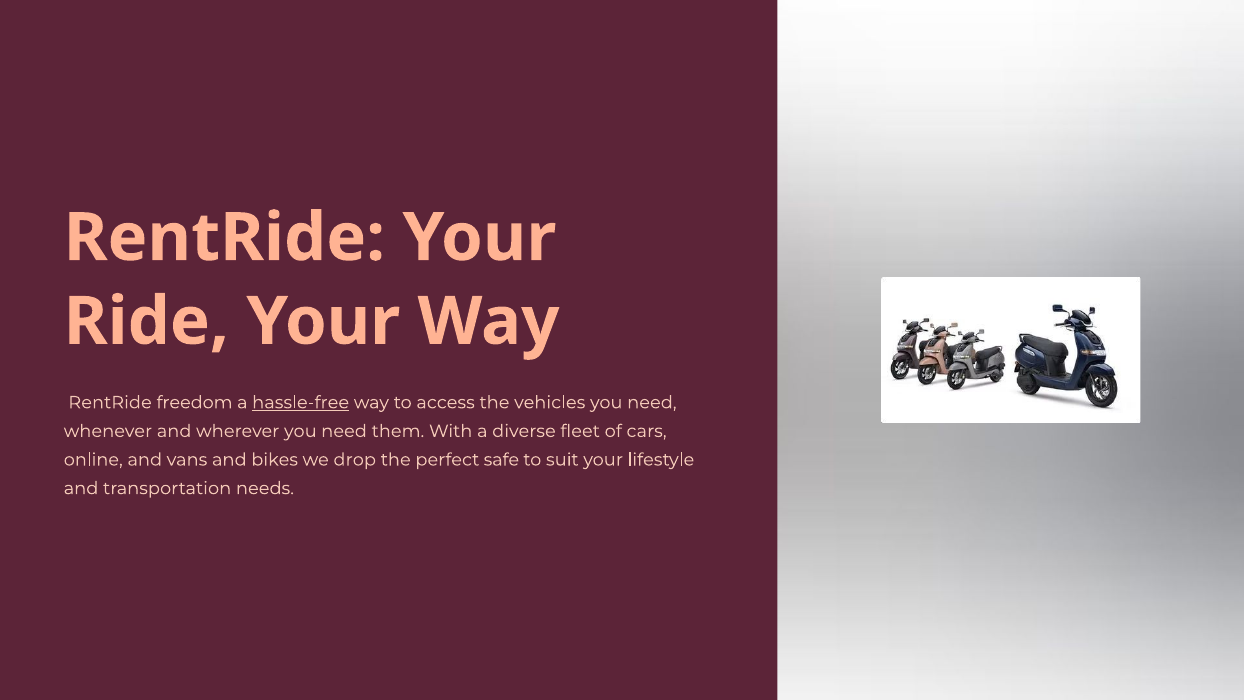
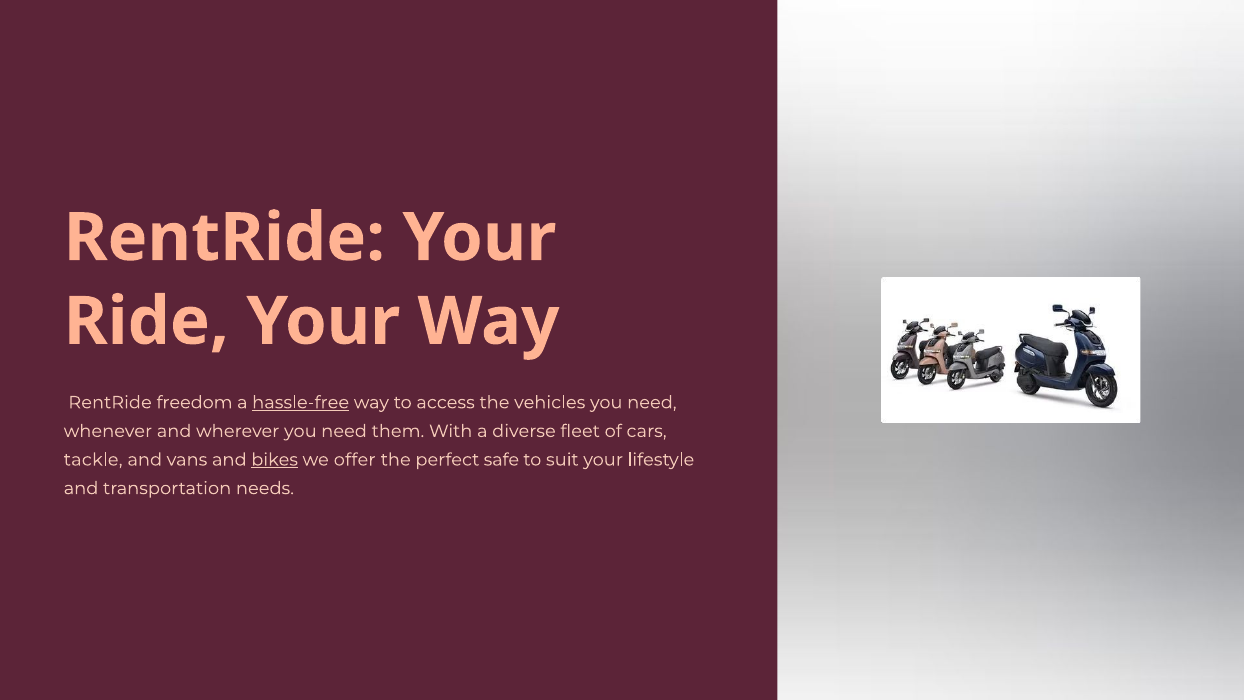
online: online -> tackle (93, 460)
bikes underline: none -> present (275, 460)
drop: drop -> offer (355, 460)
